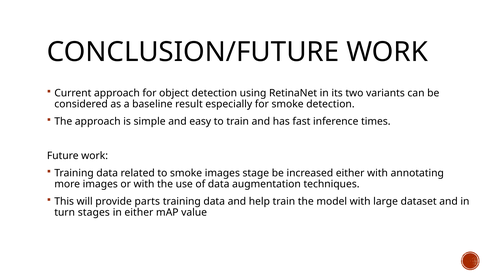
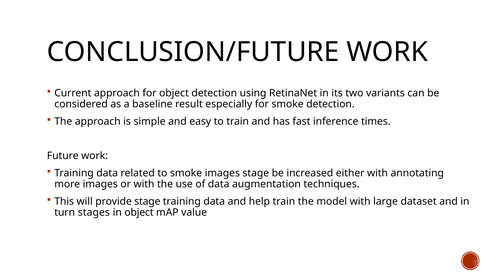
provide parts: parts -> stage (147, 202)
in either: either -> object (139, 213)
